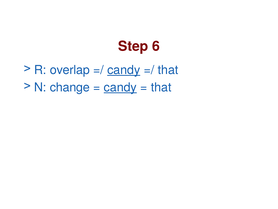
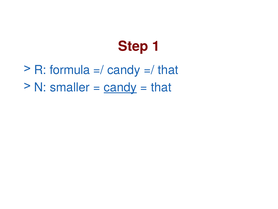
6: 6 -> 1 (156, 46)
overlap: overlap -> formula (70, 70)
candy underline: present -> none (124, 70)
change: change -> smaller (70, 87)
